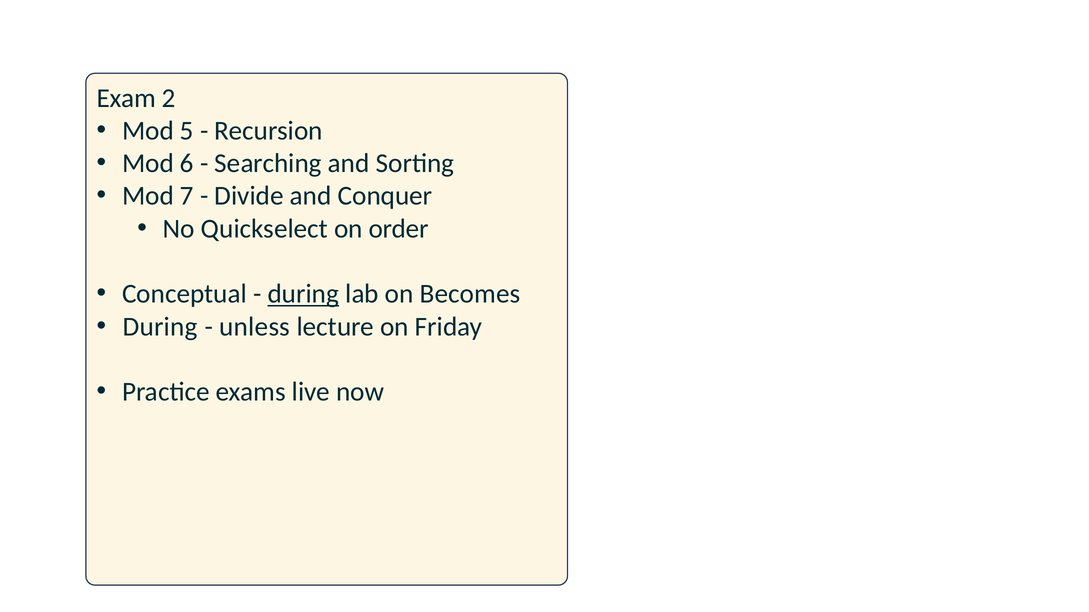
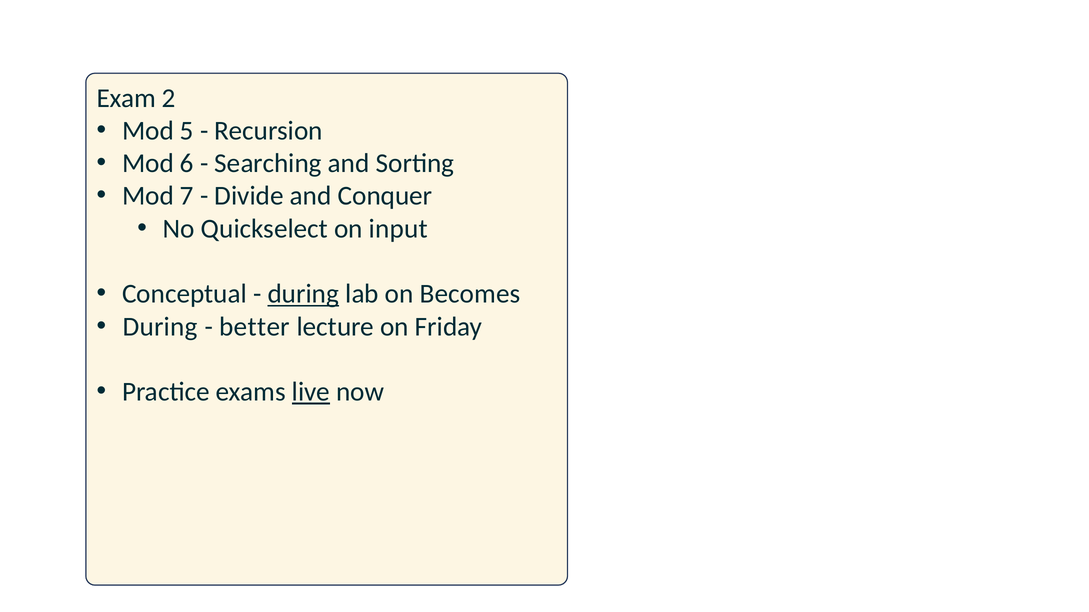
order: order -> input (398, 229)
unless: unless -> better (255, 327)
live underline: none -> present (311, 392)
